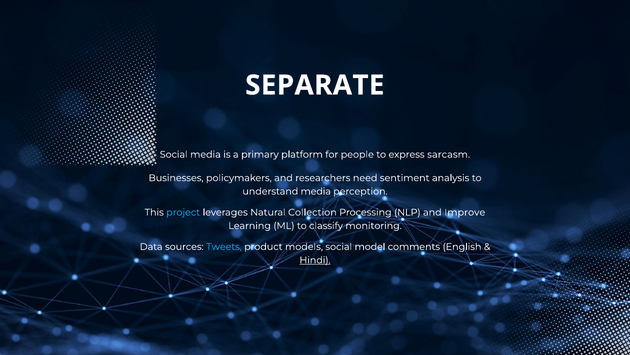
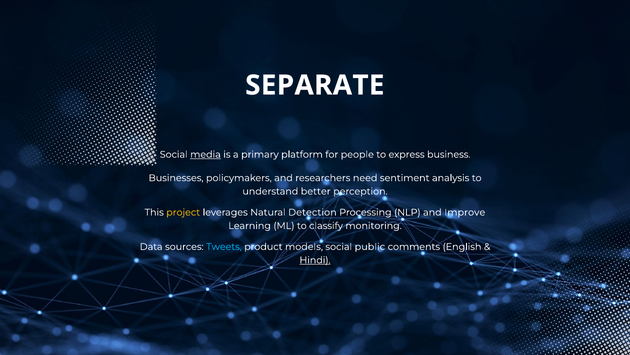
media underline: none -> present (205, 154)
sarcasm: sarcasm -> business (449, 154)
understand media: media -> better (316, 191)
project colour: light blue -> yellow (183, 212)
Collection: Collection -> Detection (312, 212)
model: model -> public (370, 246)
